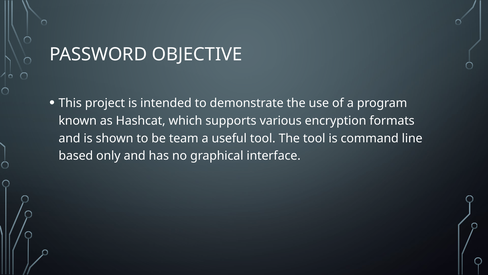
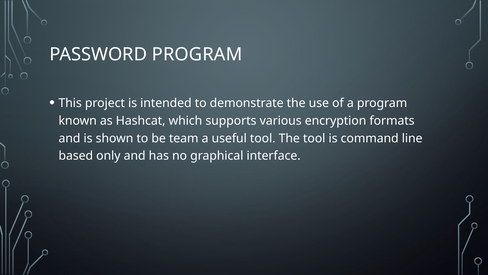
PASSWORD OBJECTIVE: OBJECTIVE -> PROGRAM (197, 54)
